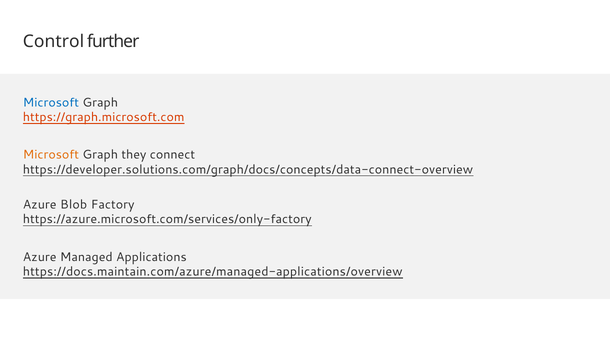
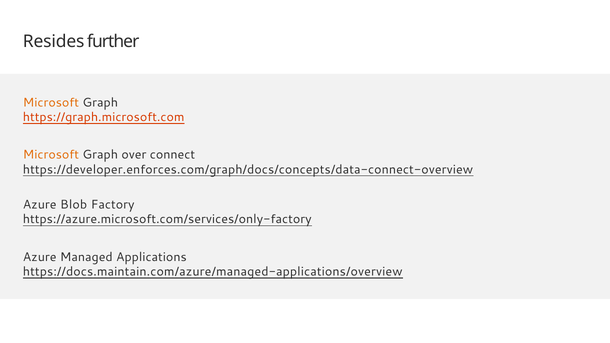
Control: Control -> Resides (54, 42)
Microsoft colour: blue -> orange (51, 103)
they: they -> over (134, 155)
https://developer.solutions.com/graph/docs/concepts/data-connect-overview: https://developer.solutions.com/graph/docs/concepts/data-connect-overview -> https://developer.enforces.com/graph/docs/concepts/data-connect-overview (248, 170)
